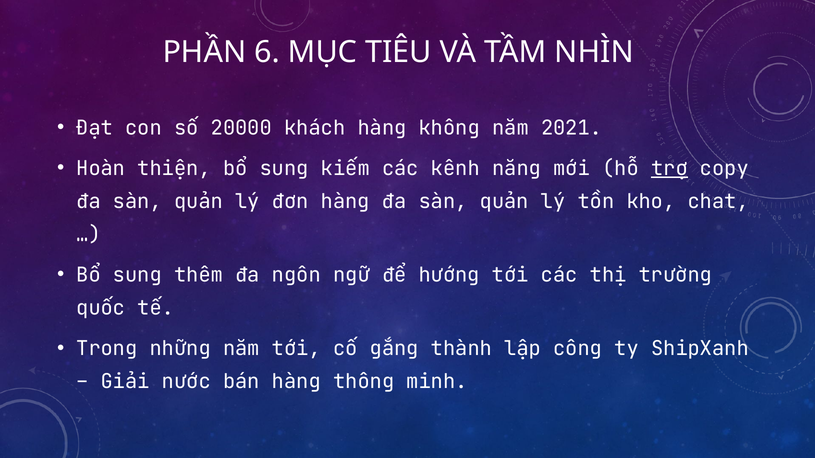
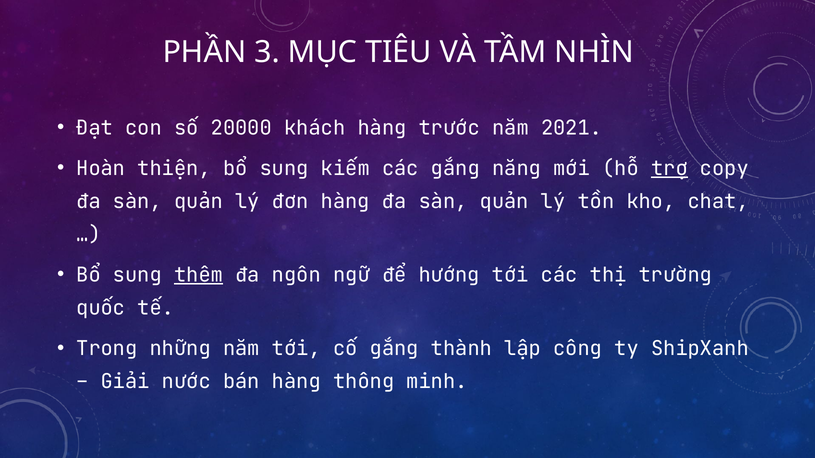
6: 6 -> 3 (267, 52)
không: không -> trước (449, 128)
các kênh: kênh -> gắng (455, 169)
thêm underline: none -> present (199, 275)
